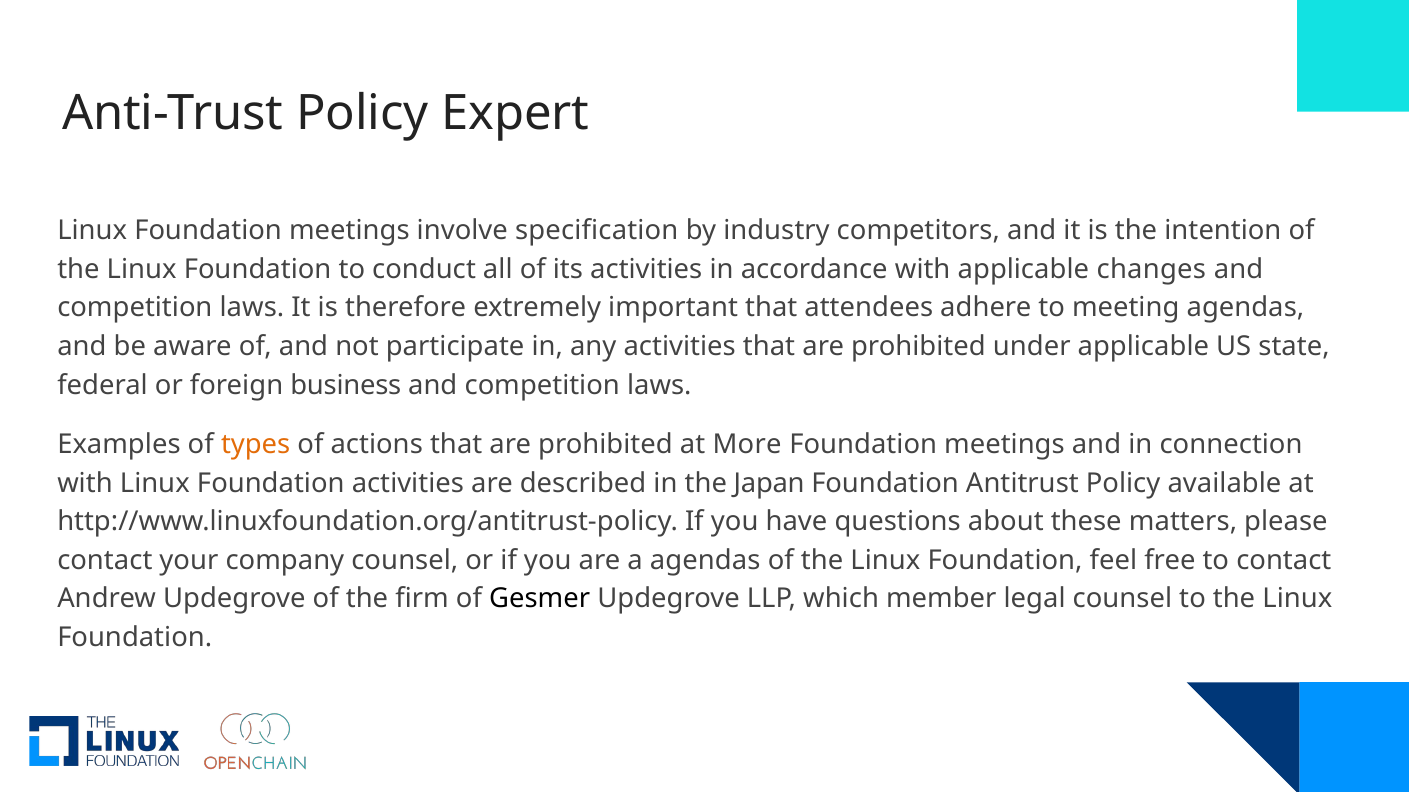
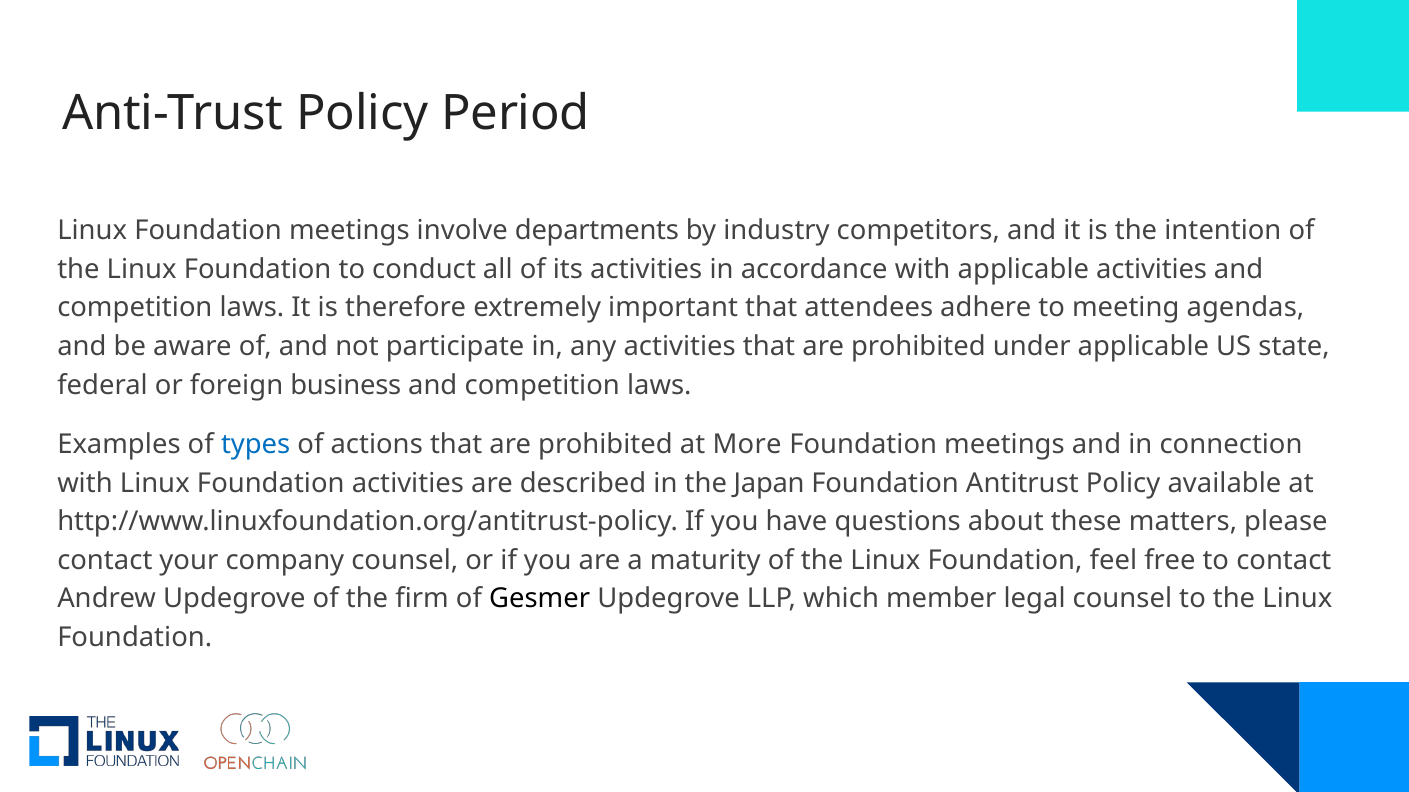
Expert: Expert -> Period (516, 113)
specification: specification -> departments (597, 231)
applicable changes: changes -> activities (1152, 269)
types colour: orange -> blue (256, 445)
a agendas: agendas -> maturity (705, 561)
